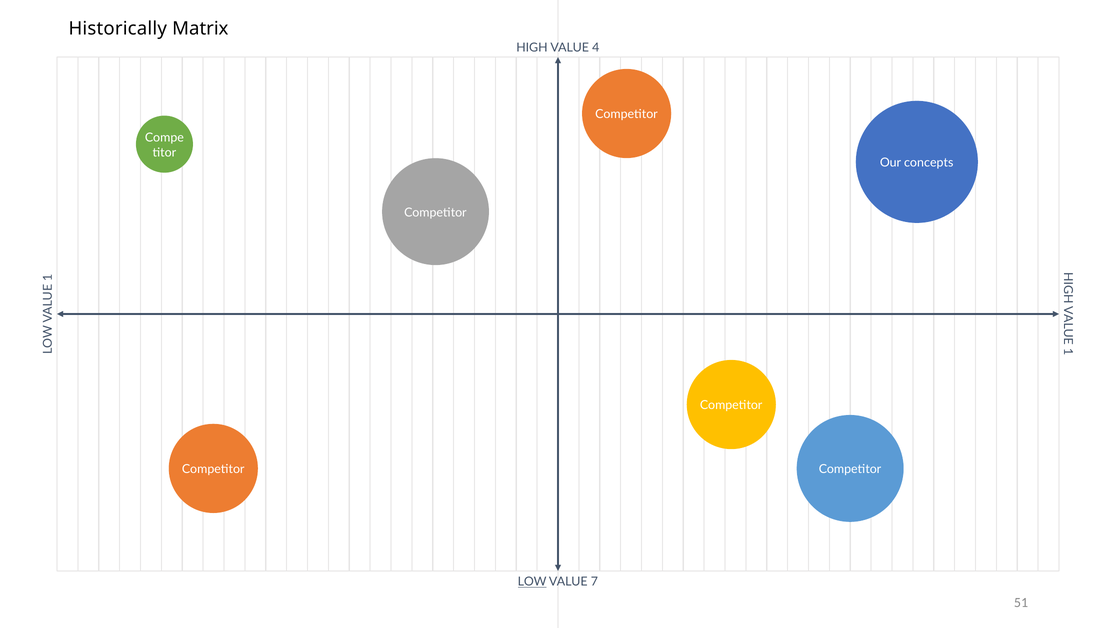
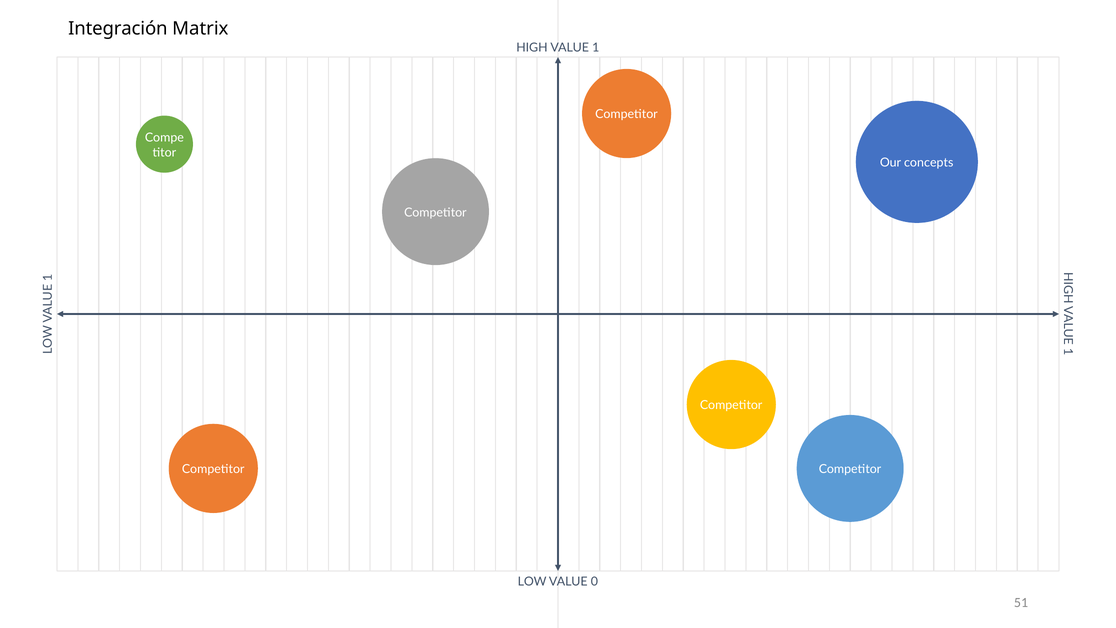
Historically: Historically -> Integración (118, 28)
VALUE 4: 4 -> 1 (596, 48)
LOW underline: present -> none (532, 582)
7: 7 -> 0 (594, 582)
